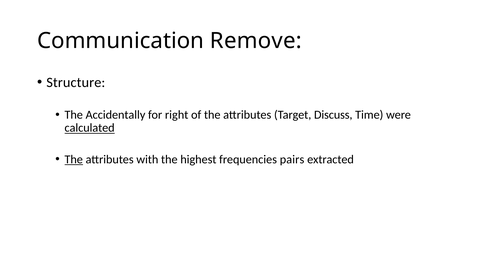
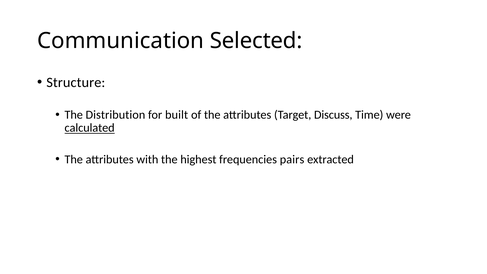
Remove: Remove -> Selected (256, 41)
Accidentally: Accidentally -> Distribution (115, 115)
right: right -> built (177, 115)
The underline: present -> none (74, 159)
